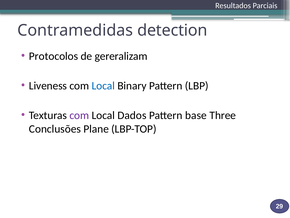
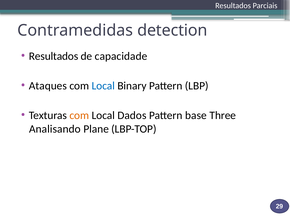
Protocolos: Protocolos -> Resultados (54, 56)
gereralizam: gereralizam -> capacidade (121, 56)
Liveness: Liveness -> Ataques (48, 86)
com colour: purple -> orange (79, 115)
Conclusões: Conclusões -> Analisando (55, 129)
